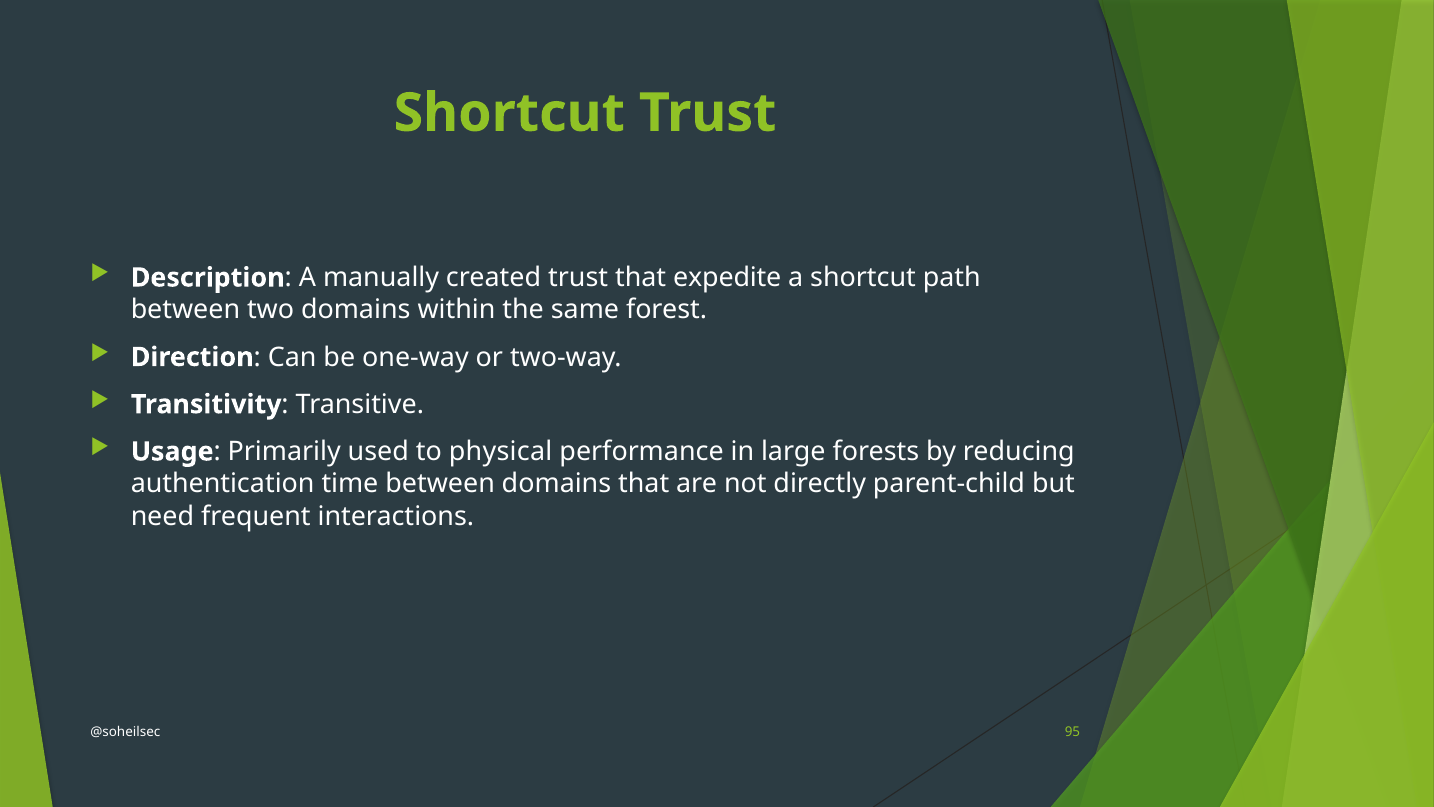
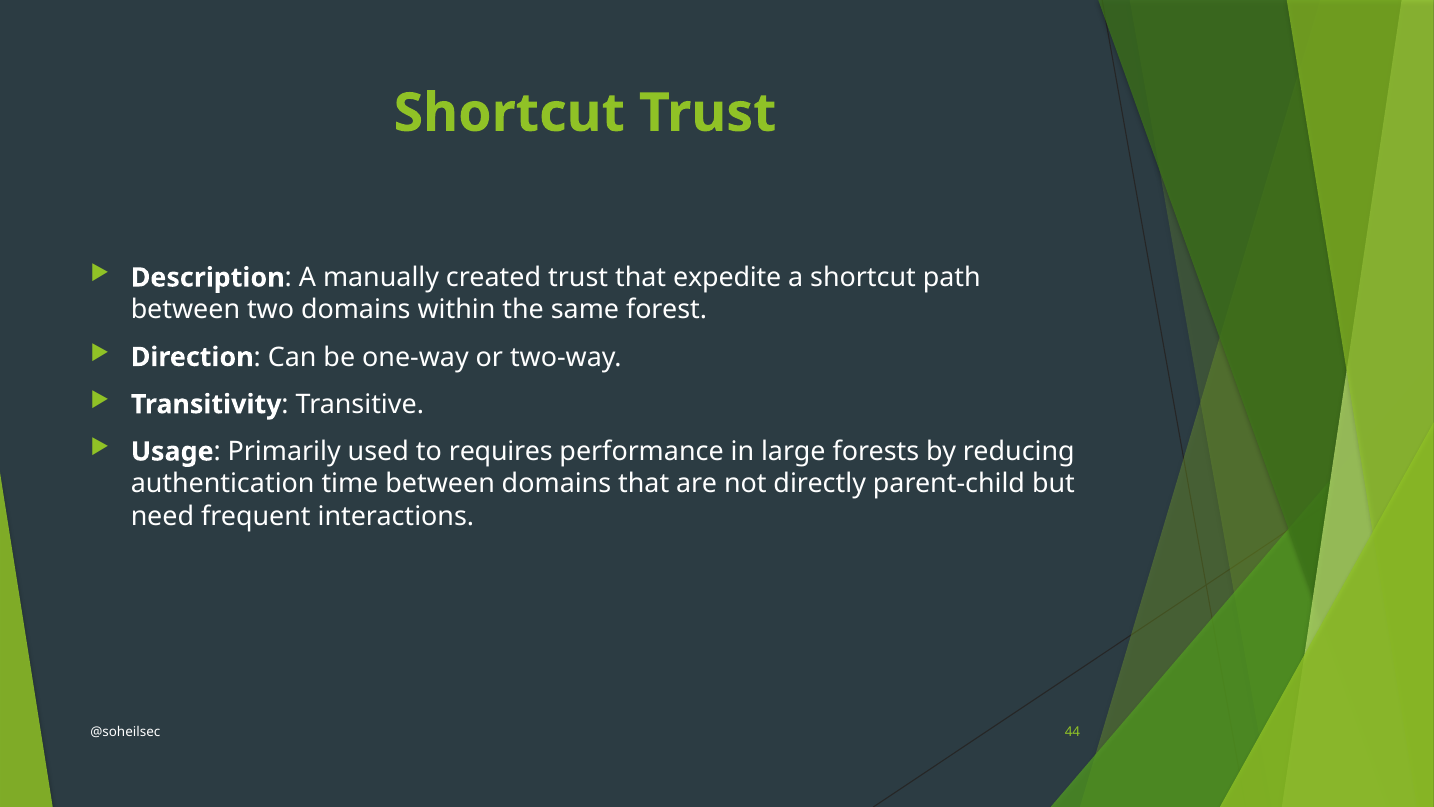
physical: physical -> requires (501, 451)
95: 95 -> 44 (1072, 732)
